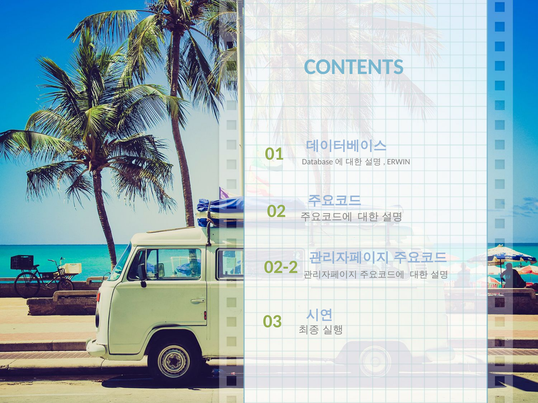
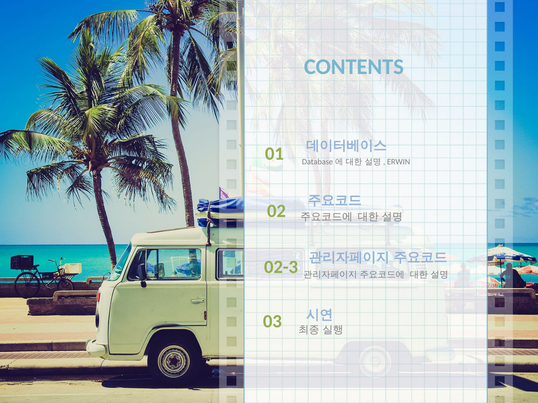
02-2: 02-2 -> 02-3 (281, 267)
